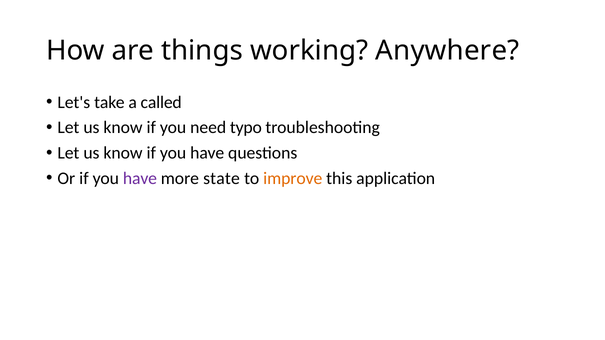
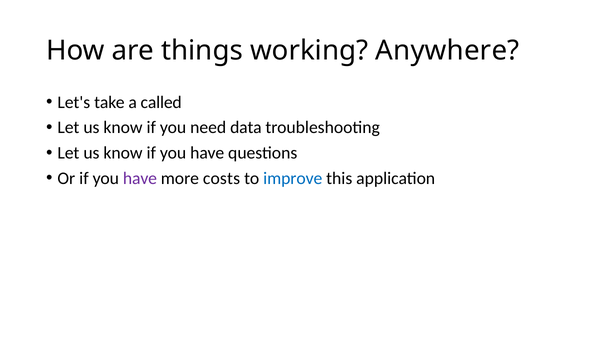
typo: typo -> data (246, 128)
state: state -> costs (221, 178)
improve colour: orange -> blue (293, 178)
